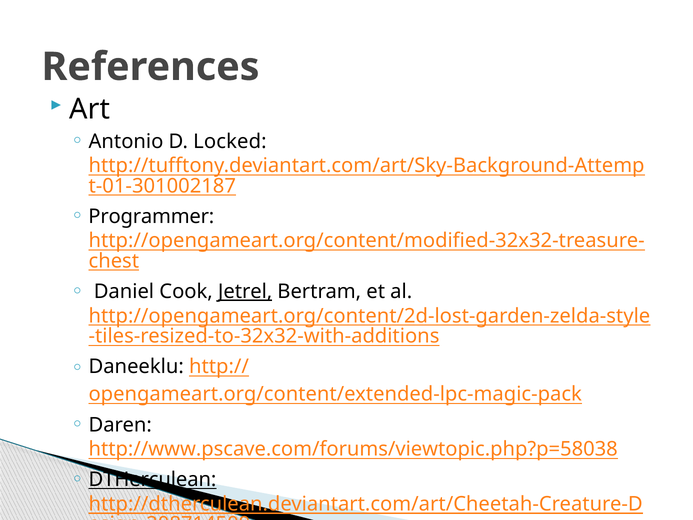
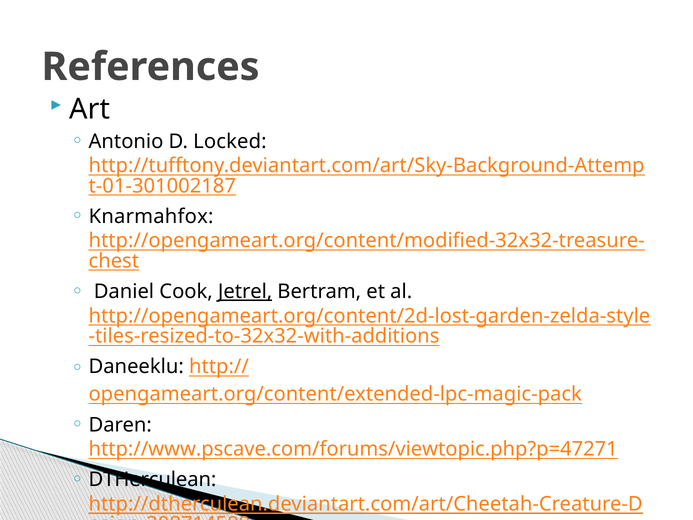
Programmer: Programmer -> Knarmahfox (151, 216)
http://www.pscave.com/forums/viewtopic.php?p=58038: http://www.pscave.com/forums/viewtopic.php?p=58038 -> http://www.pscave.com/forums/viewtopic.php?p=47271 (353, 449)
DTHerculean underline: present -> none (152, 480)
